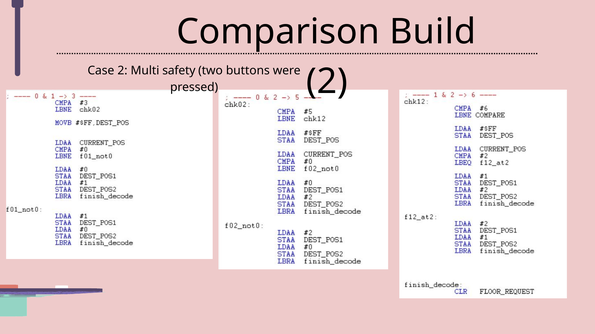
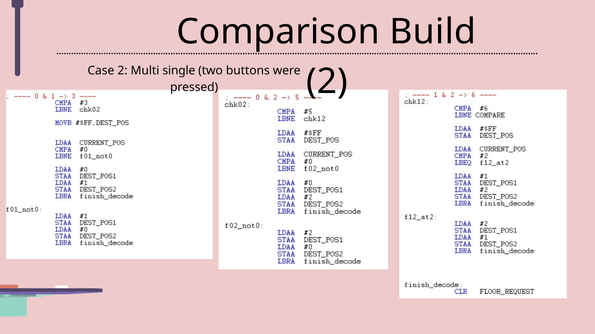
safety: safety -> single (179, 71)
